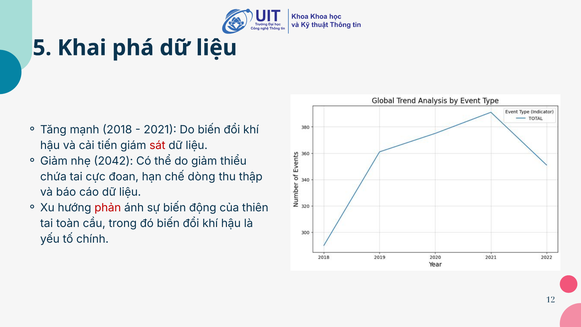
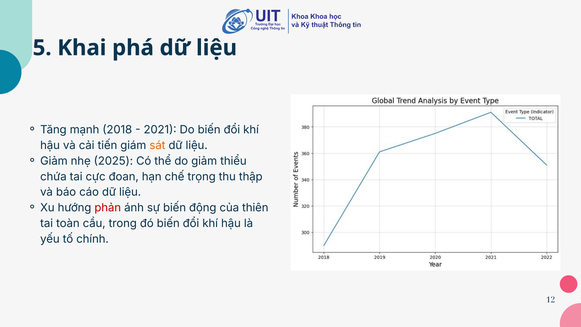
sát colour: red -> orange (157, 145)
2042: 2042 -> 2025 (113, 161)
dòng: dòng -> trọng (202, 177)
